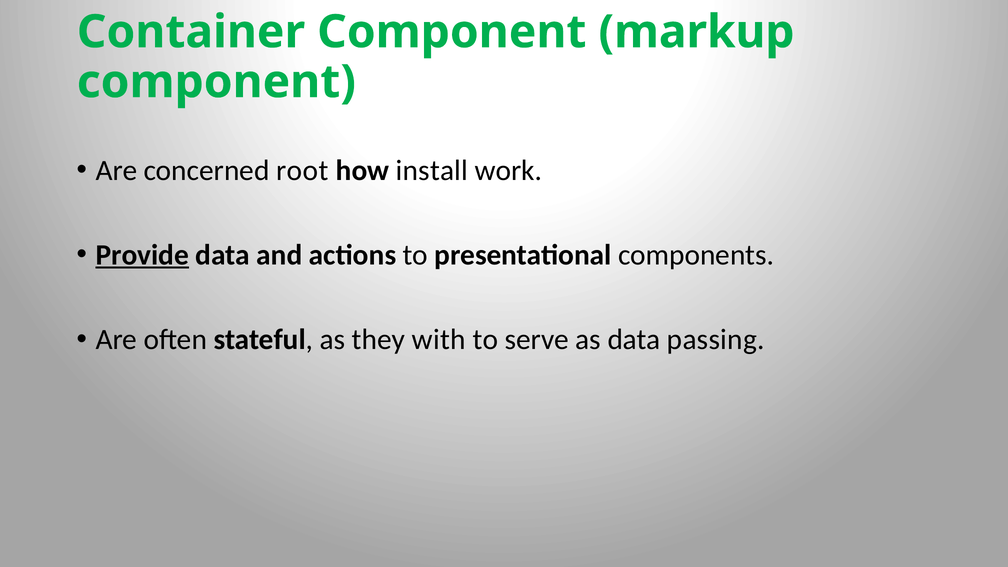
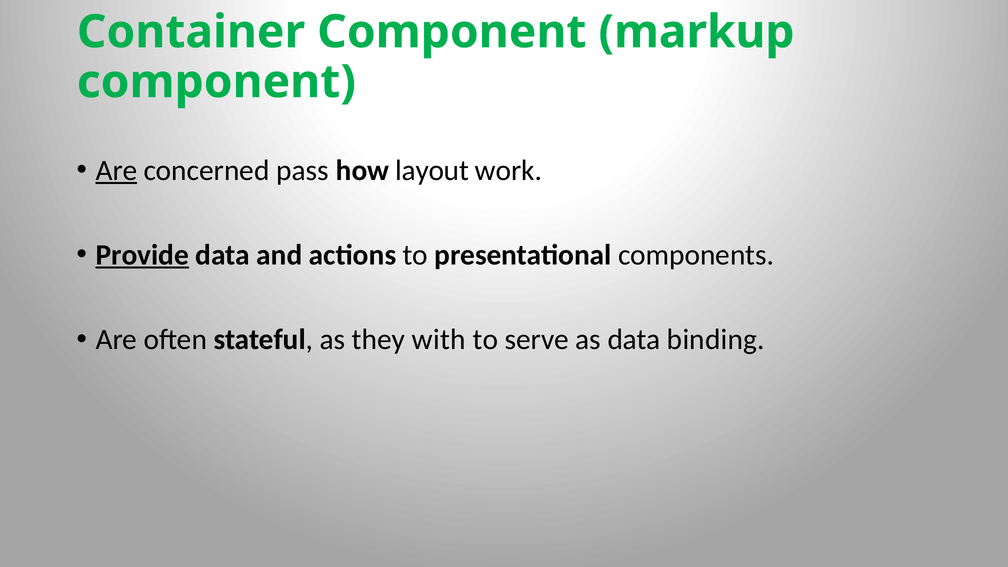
Are underline: none -> present (116, 170)
root: root -> pass (302, 170)
install: install -> layout (432, 170)
passing: passing -> binding (716, 339)
